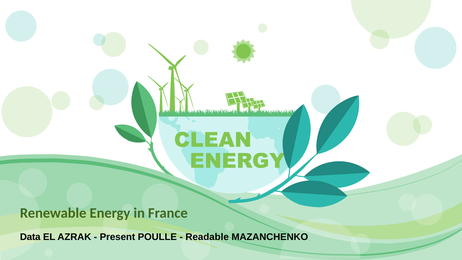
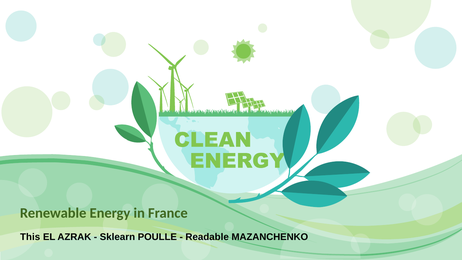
Data: Data -> This (30, 237)
Present: Present -> Sklearn (117, 237)
